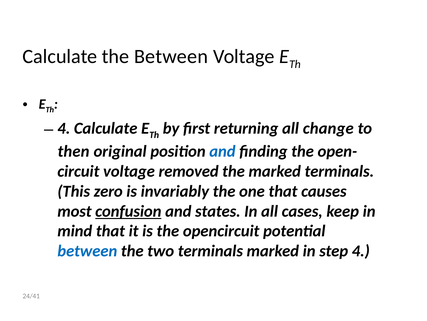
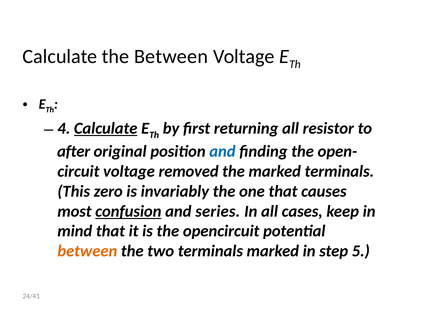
Calculate underline: none -> present (106, 128)
change: change -> resistor (328, 128)
then: then -> after (74, 151)
states: states -> series (218, 211)
between colour: blue -> orange (87, 251)
4: 4 -> 5 (361, 251)
